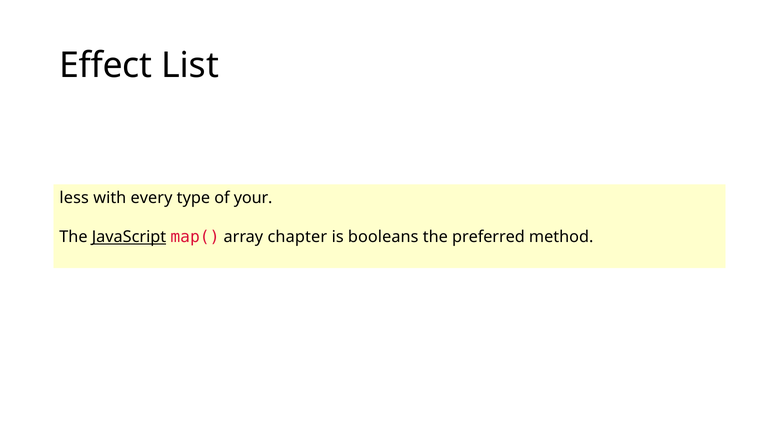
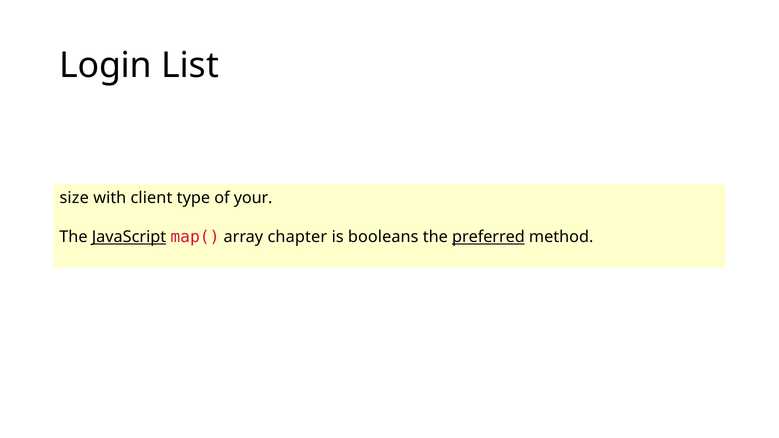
Effect: Effect -> Login (106, 65)
less: less -> size (74, 198)
every: every -> client (151, 198)
preferred underline: none -> present (488, 237)
